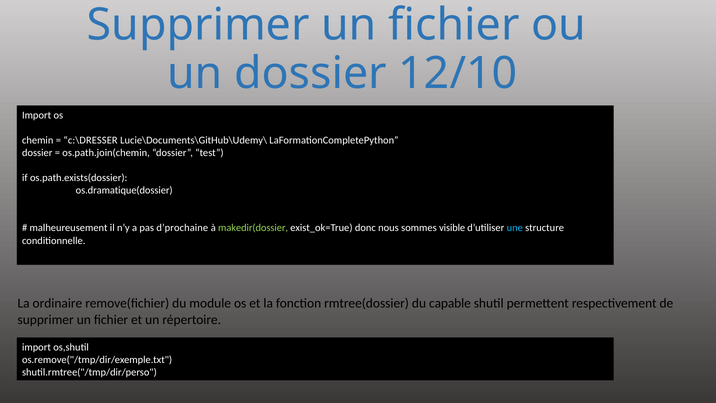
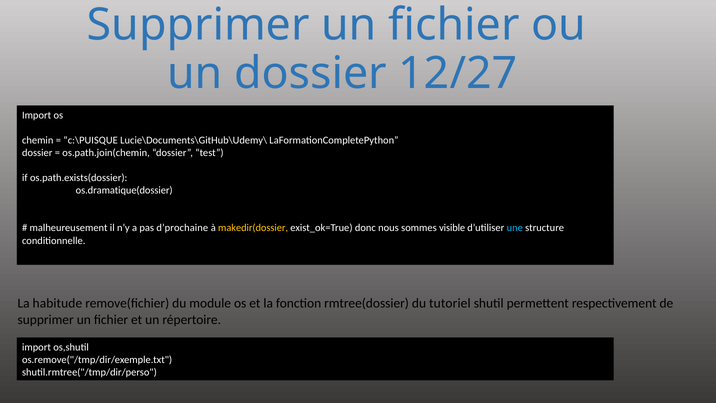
12/10: 12/10 -> 12/27 (458, 73)
c:\DRESSER: c:\DRESSER -> c:\PUISQUE (91, 140)
makedir(dossier colour: light green -> yellow (253, 228)
ordinaire: ordinaire -> habitude (57, 303)
capable: capable -> tutoriel (450, 303)
